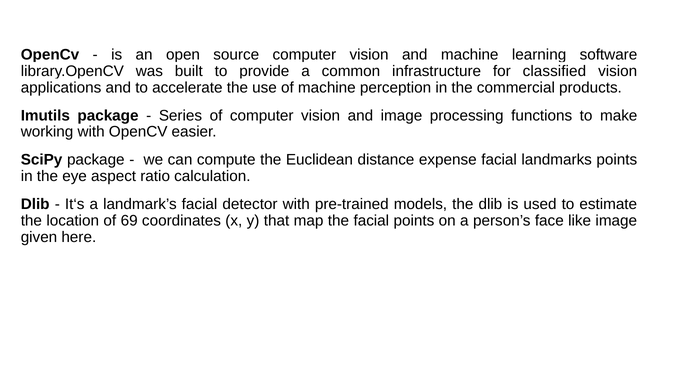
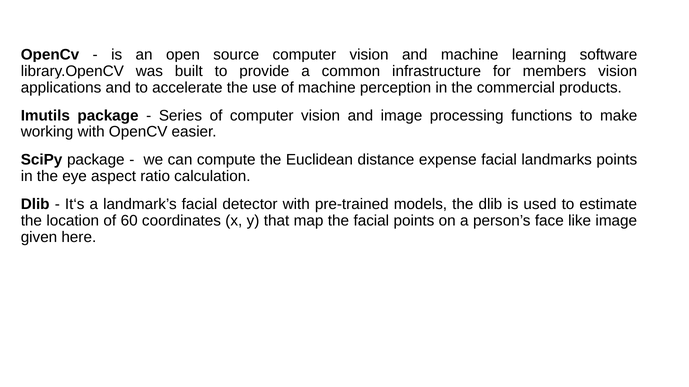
classified: classified -> members (554, 71)
69: 69 -> 60 (129, 221)
